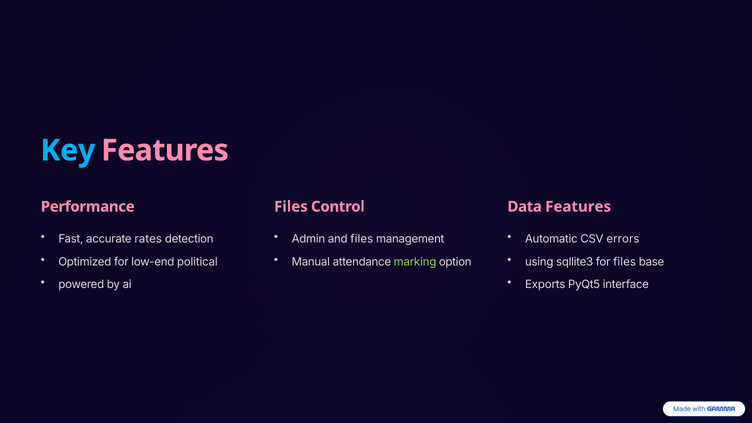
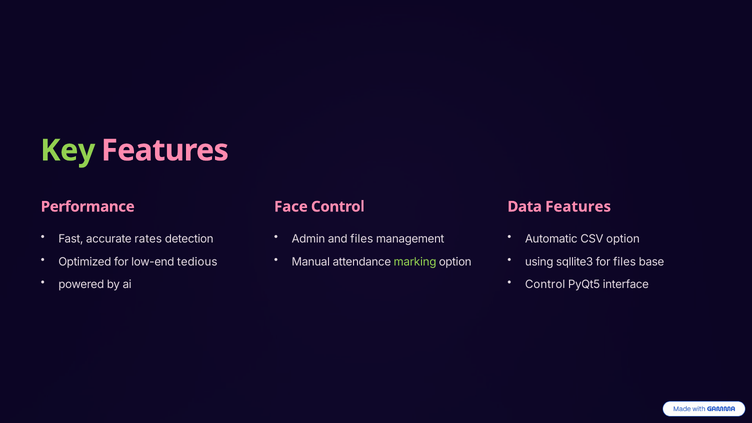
Key colour: light blue -> light green (68, 150)
Files: Files -> Face (291, 207)
CSV errors: errors -> option (623, 239)
political: political -> tedious (197, 262)
Exports: Exports -> Control (545, 284)
